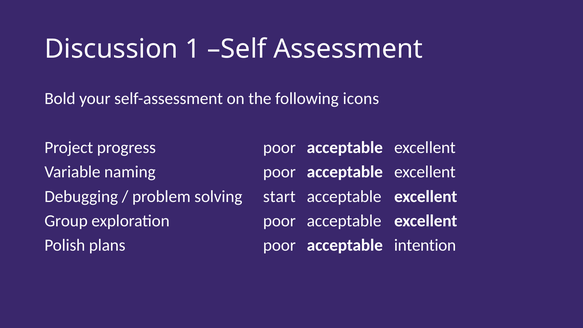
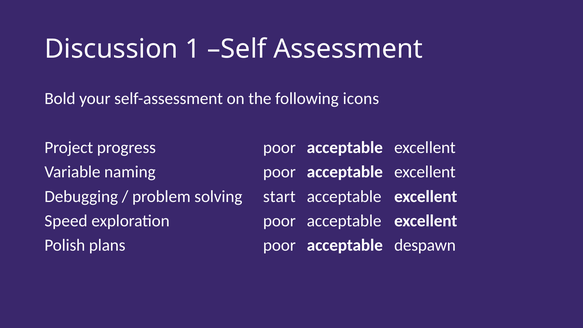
Group: Group -> Speed (66, 221)
intention: intention -> despawn (425, 245)
